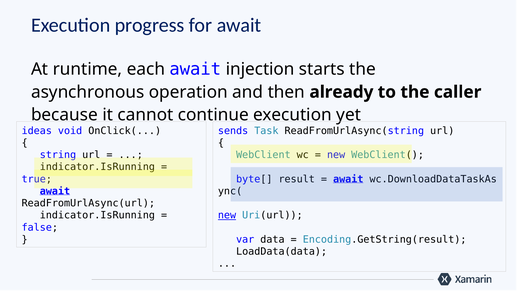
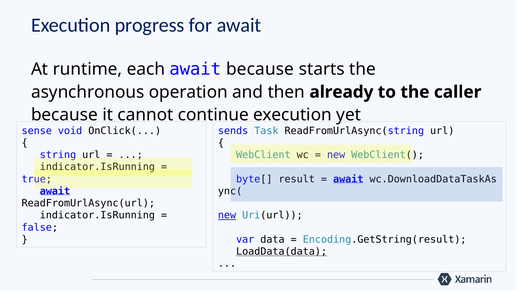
await injection: injection -> because (260, 69)
ideas: ideas -> sense (37, 131)
LoadData(data underline: none -> present (282, 251)
